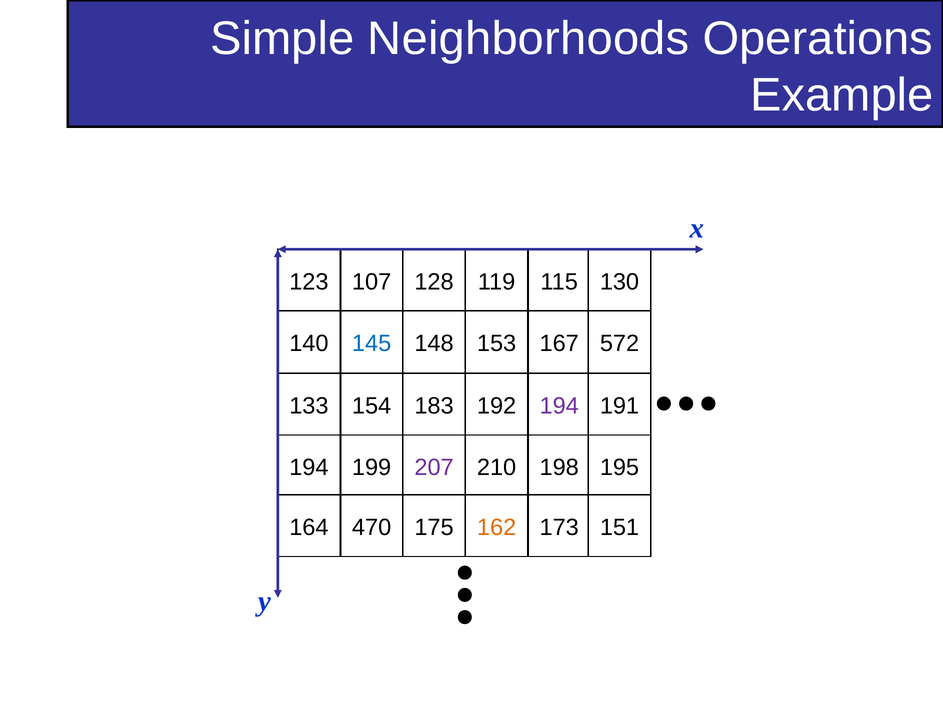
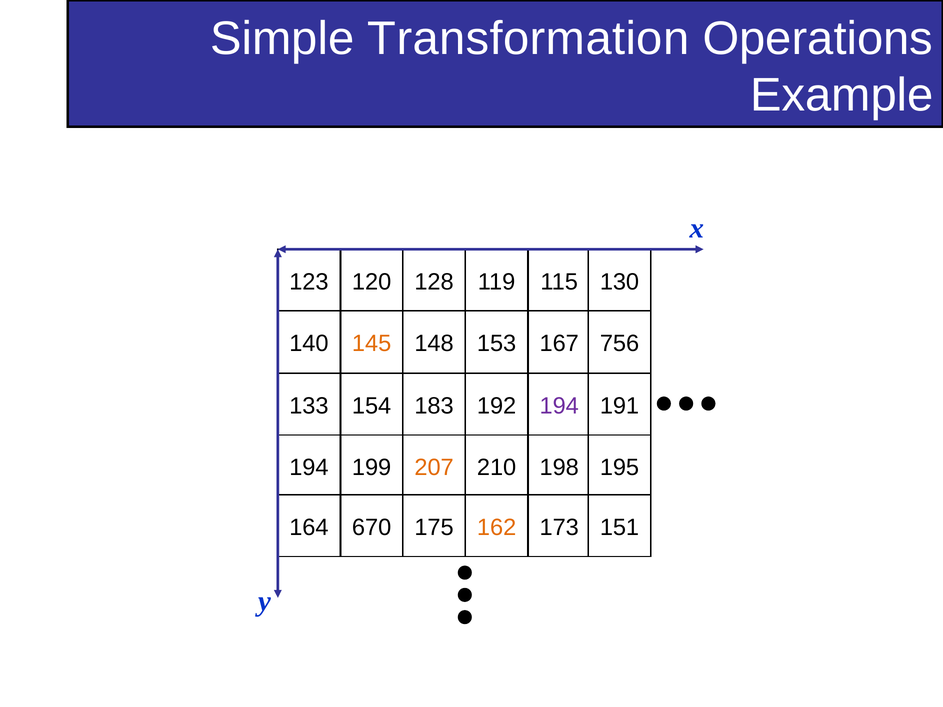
Neighborhoods: Neighborhoods -> Transformation (528, 38)
107: 107 -> 120 (372, 282)
145 colour: blue -> orange (372, 344)
572: 572 -> 756 (620, 344)
207 colour: purple -> orange (434, 468)
470: 470 -> 670 (372, 528)
